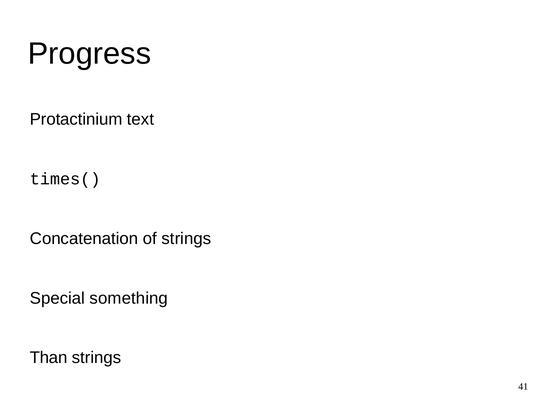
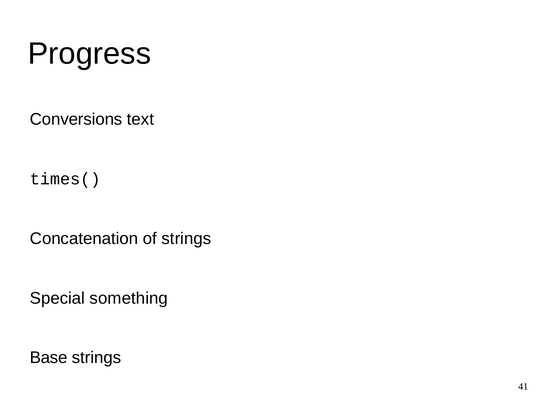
Protactinium: Protactinium -> Conversions (76, 119)
Than: Than -> Base (49, 358)
